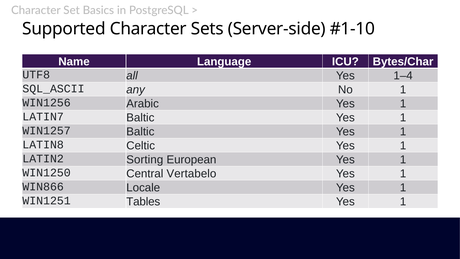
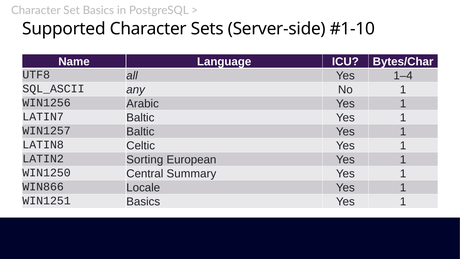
Vertabelo: Vertabelo -> Summary (191, 173)
WIN1251 Tables: Tables -> Basics (143, 201)
